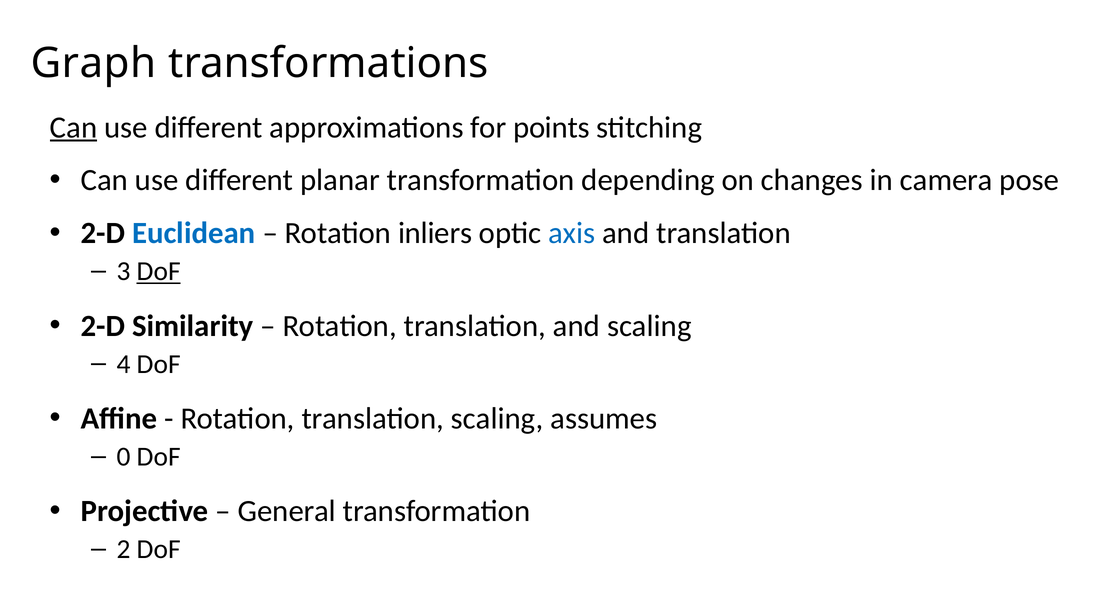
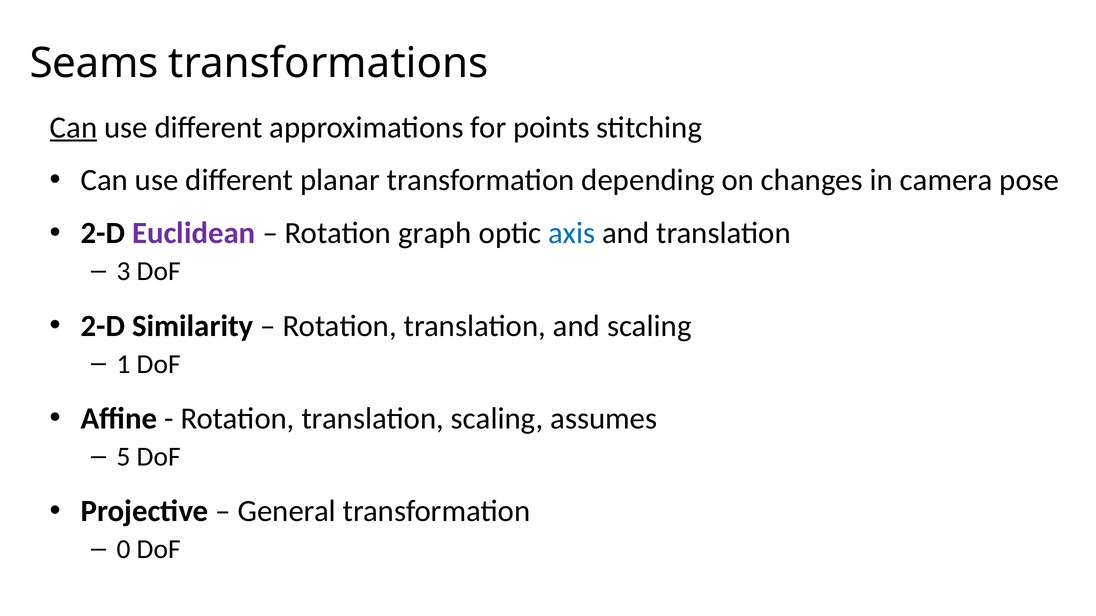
Graph: Graph -> Seams (94, 63)
Euclidean colour: blue -> purple (194, 233)
inliers: inliers -> graph (435, 233)
DoF underline: present -> none (159, 272)
4: 4 -> 1 (124, 364)
0: 0 -> 5 (124, 457)
2: 2 -> 0 (124, 550)
